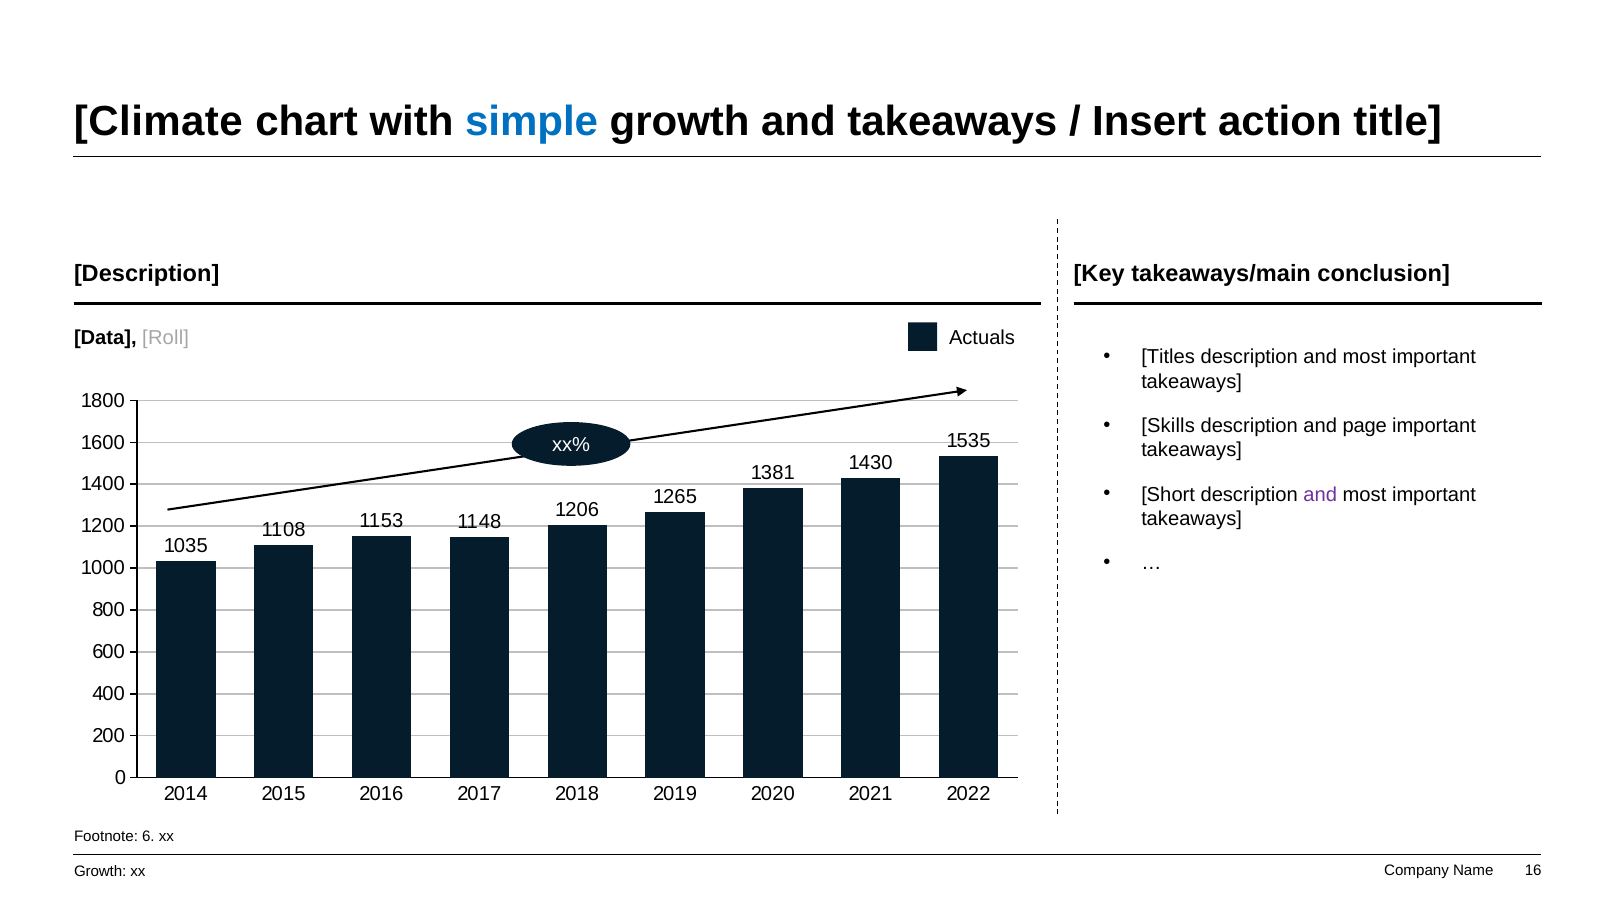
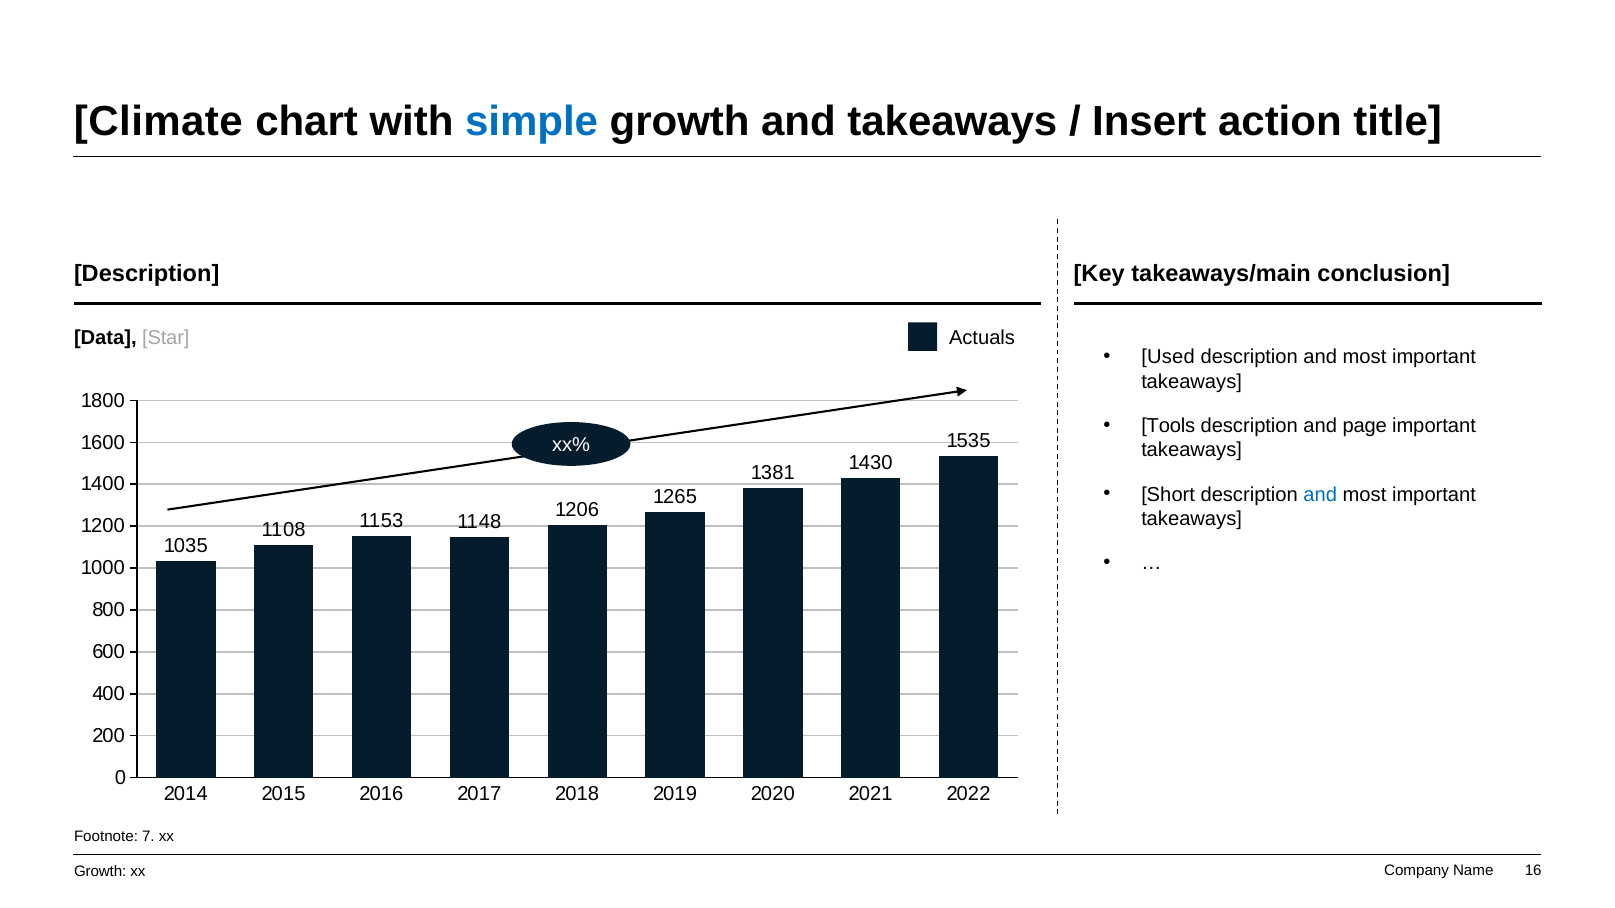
Roll: Roll -> Star (166, 338)
Titles: Titles -> Used (1168, 357)
Skills: Skills -> Tools (1168, 426)
and colour: purple -> blue (1320, 495)
6: 6 -> 7 (148, 837)
